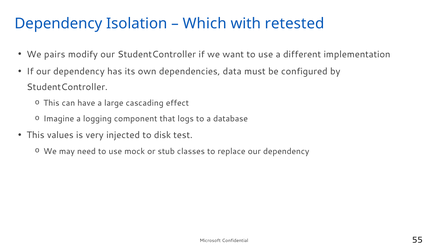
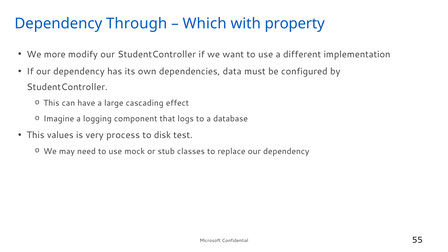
Isolation: Isolation -> Through (137, 24)
retested: retested -> property (295, 24)
pairs: pairs -> more (55, 54)
injected: injected -> process (123, 135)
